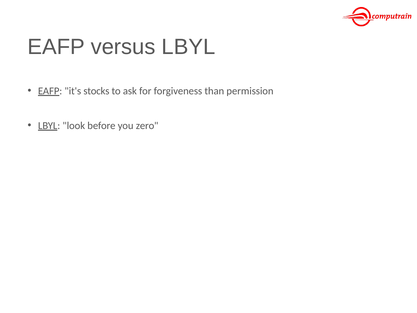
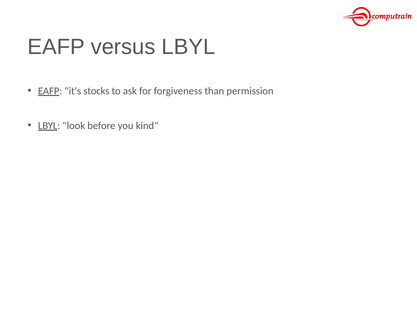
zero: zero -> kind (147, 125)
